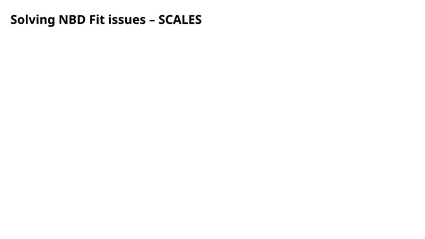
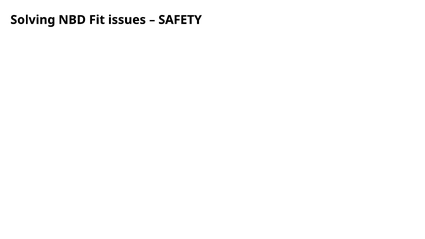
SCALES: SCALES -> SAFETY (180, 20)
